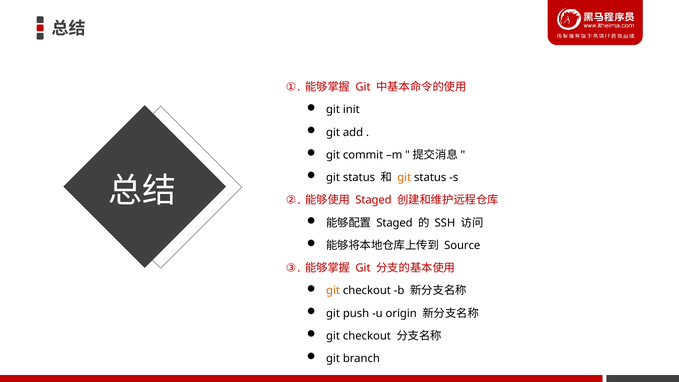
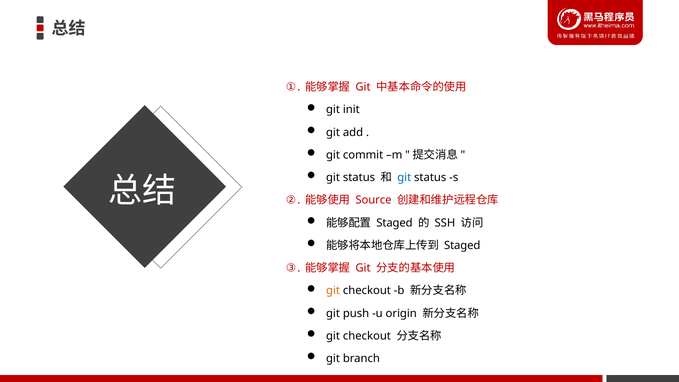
git colour: orange -> blue (404, 178)
Staged: Staged -> Source (373, 200)
Source: Source -> Staged (462, 245)
